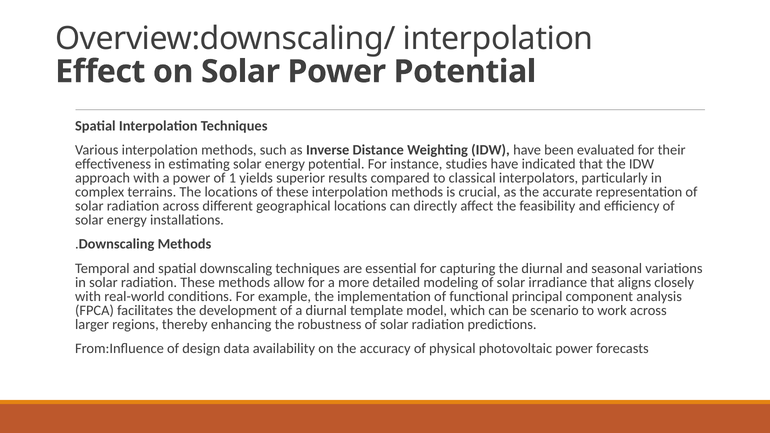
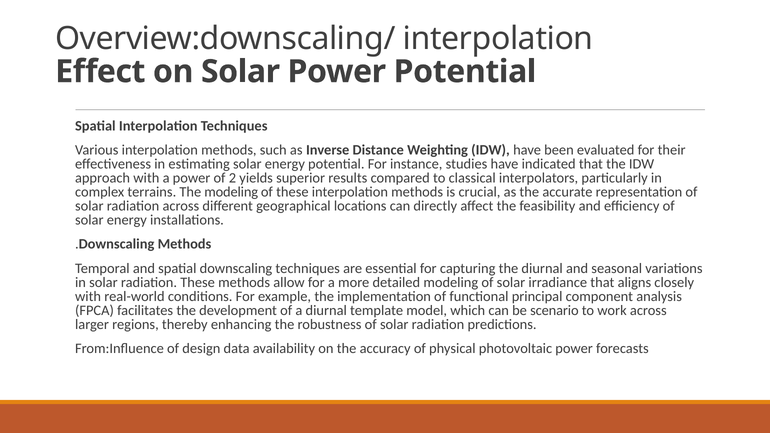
1: 1 -> 2 (232, 178)
The locations: locations -> modeling (231, 192)
